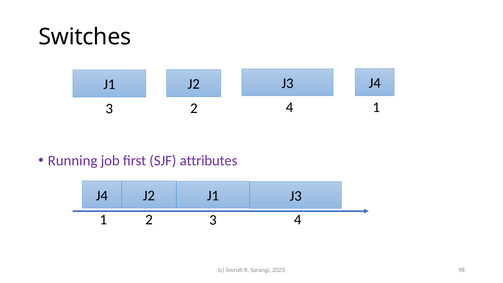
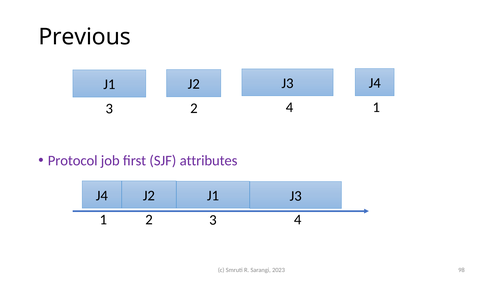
Switches: Switches -> Previous (85, 37)
Running: Running -> Protocol (73, 161)
